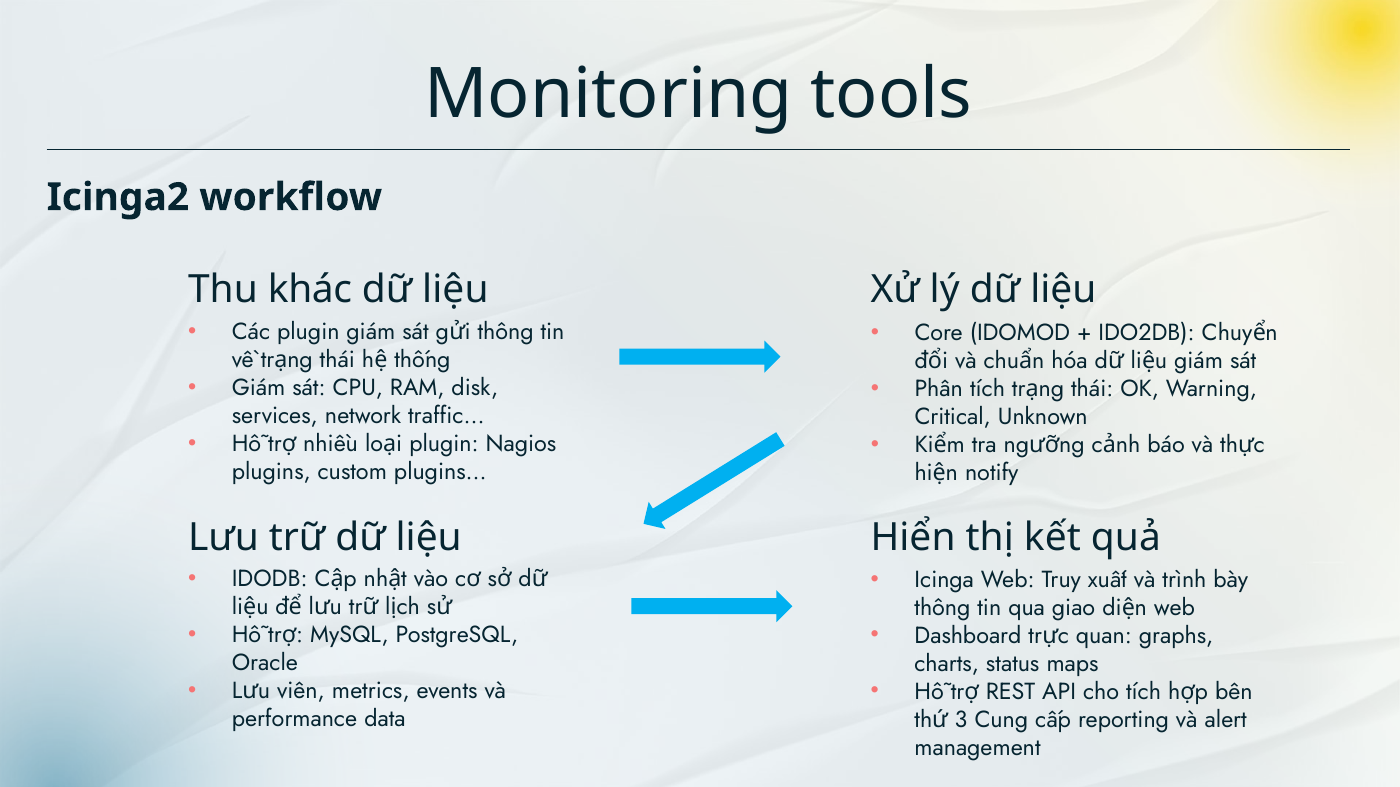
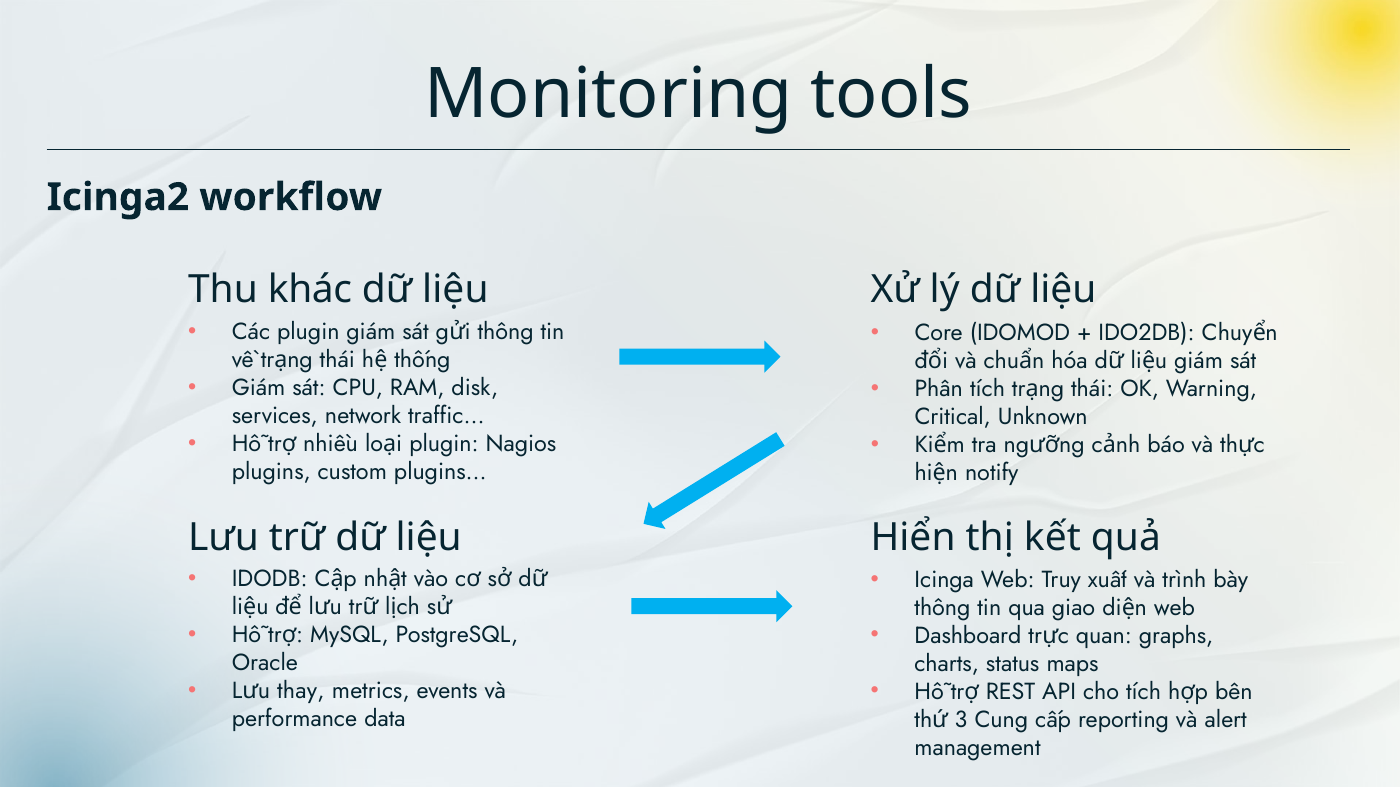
viên: viên -> thay (301, 691)
